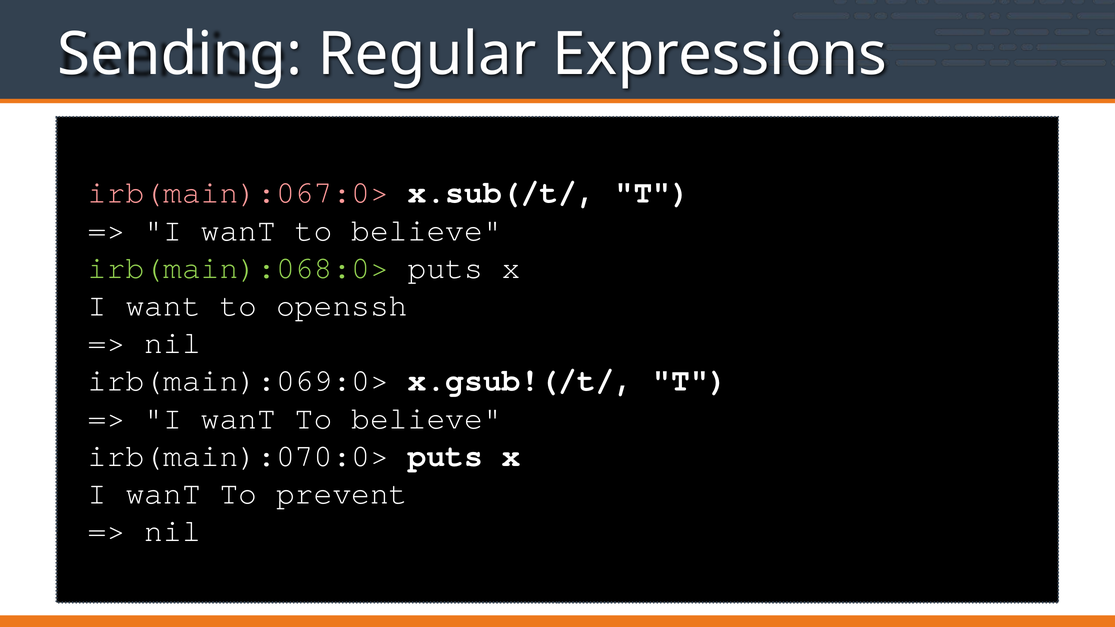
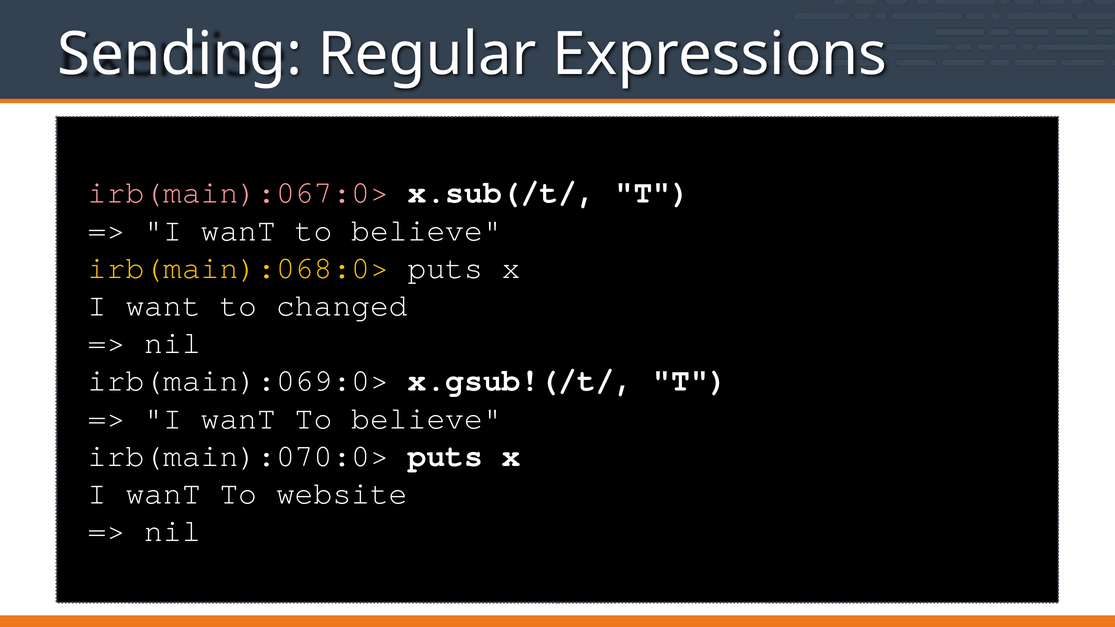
irb(main):068:0> colour: light green -> yellow (238, 268)
openssh: openssh -> changed (342, 305)
prevent: prevent -> website (342, 494)
